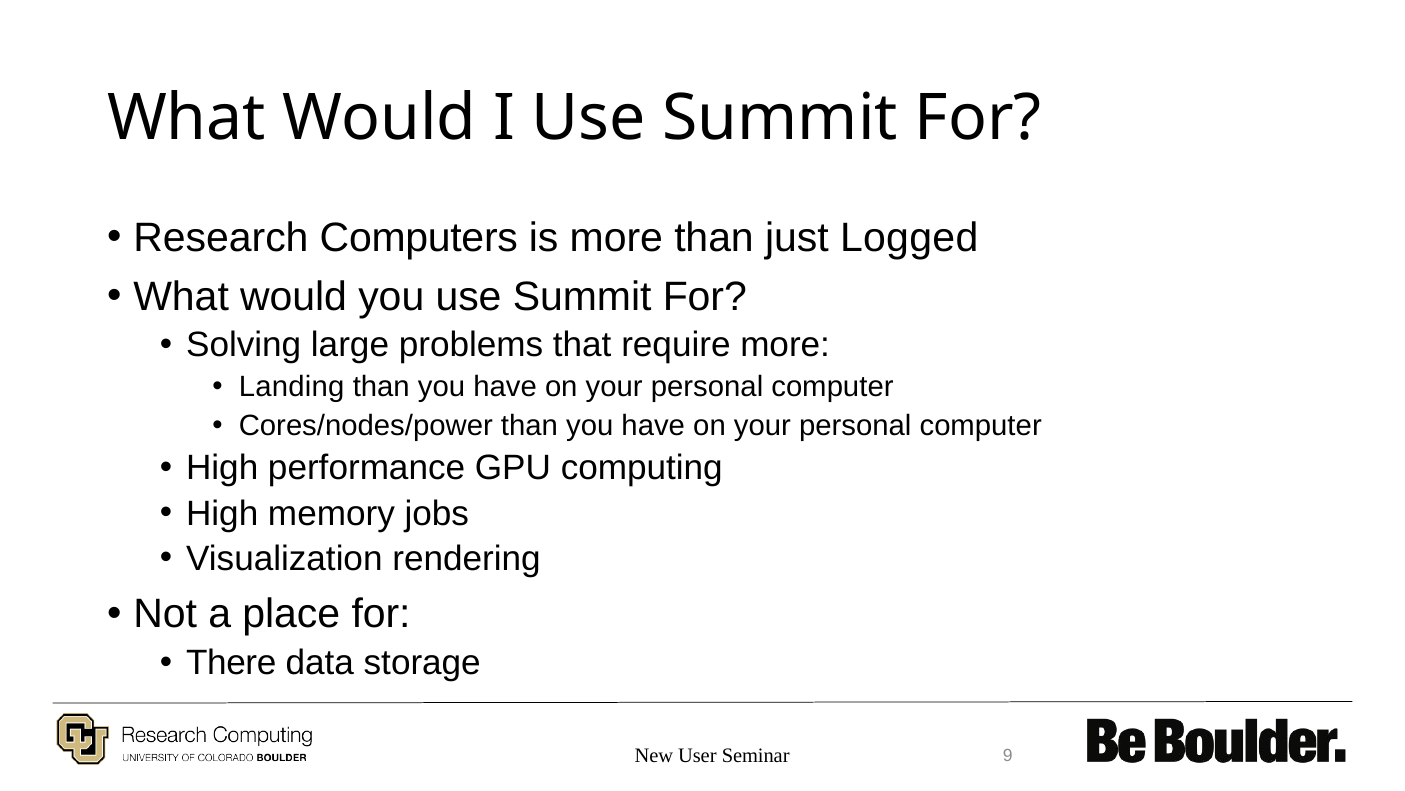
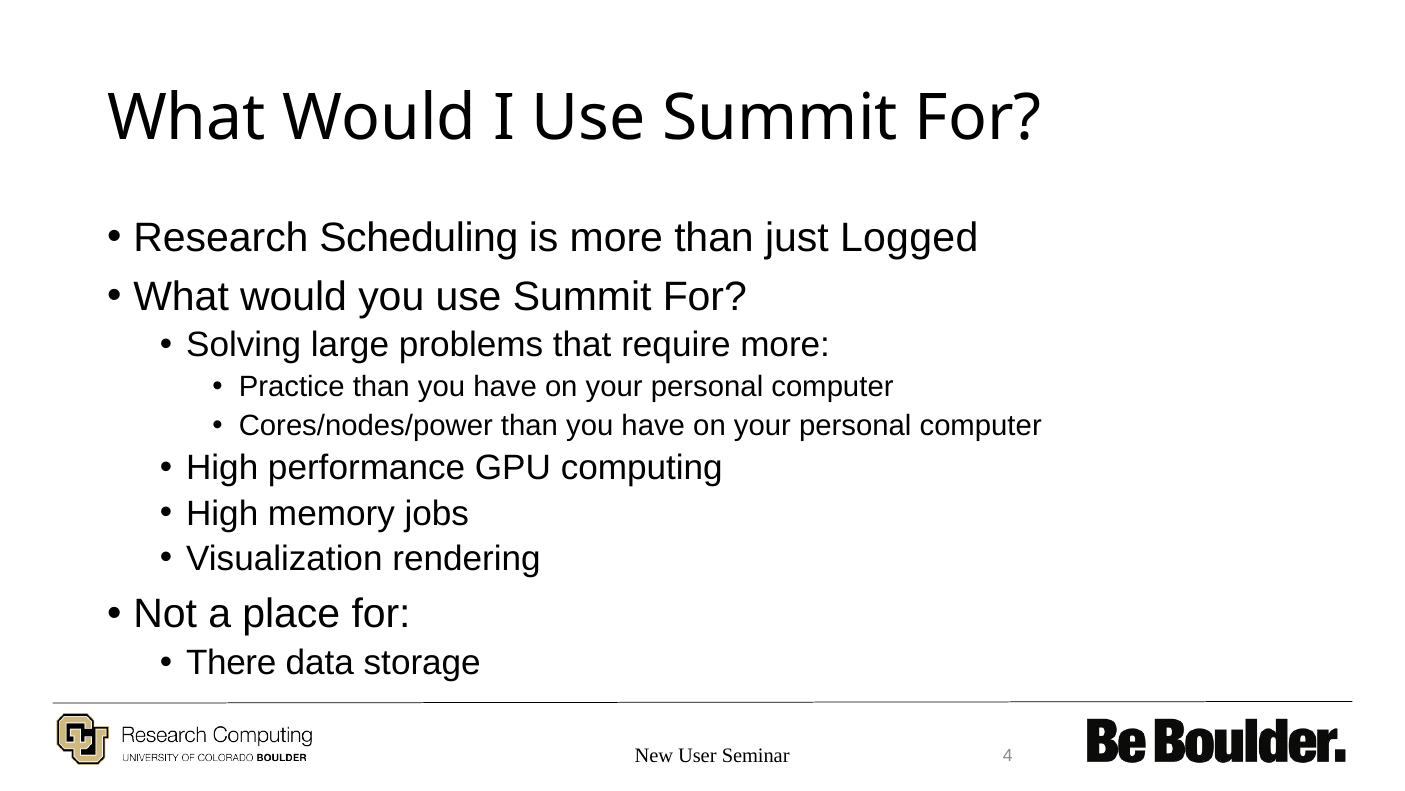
Computers: Computers -> Scheduling (419, 237)
Landing: Landing -> Practice (292, 387)
9: 9 -> 4 (1008, 755)
